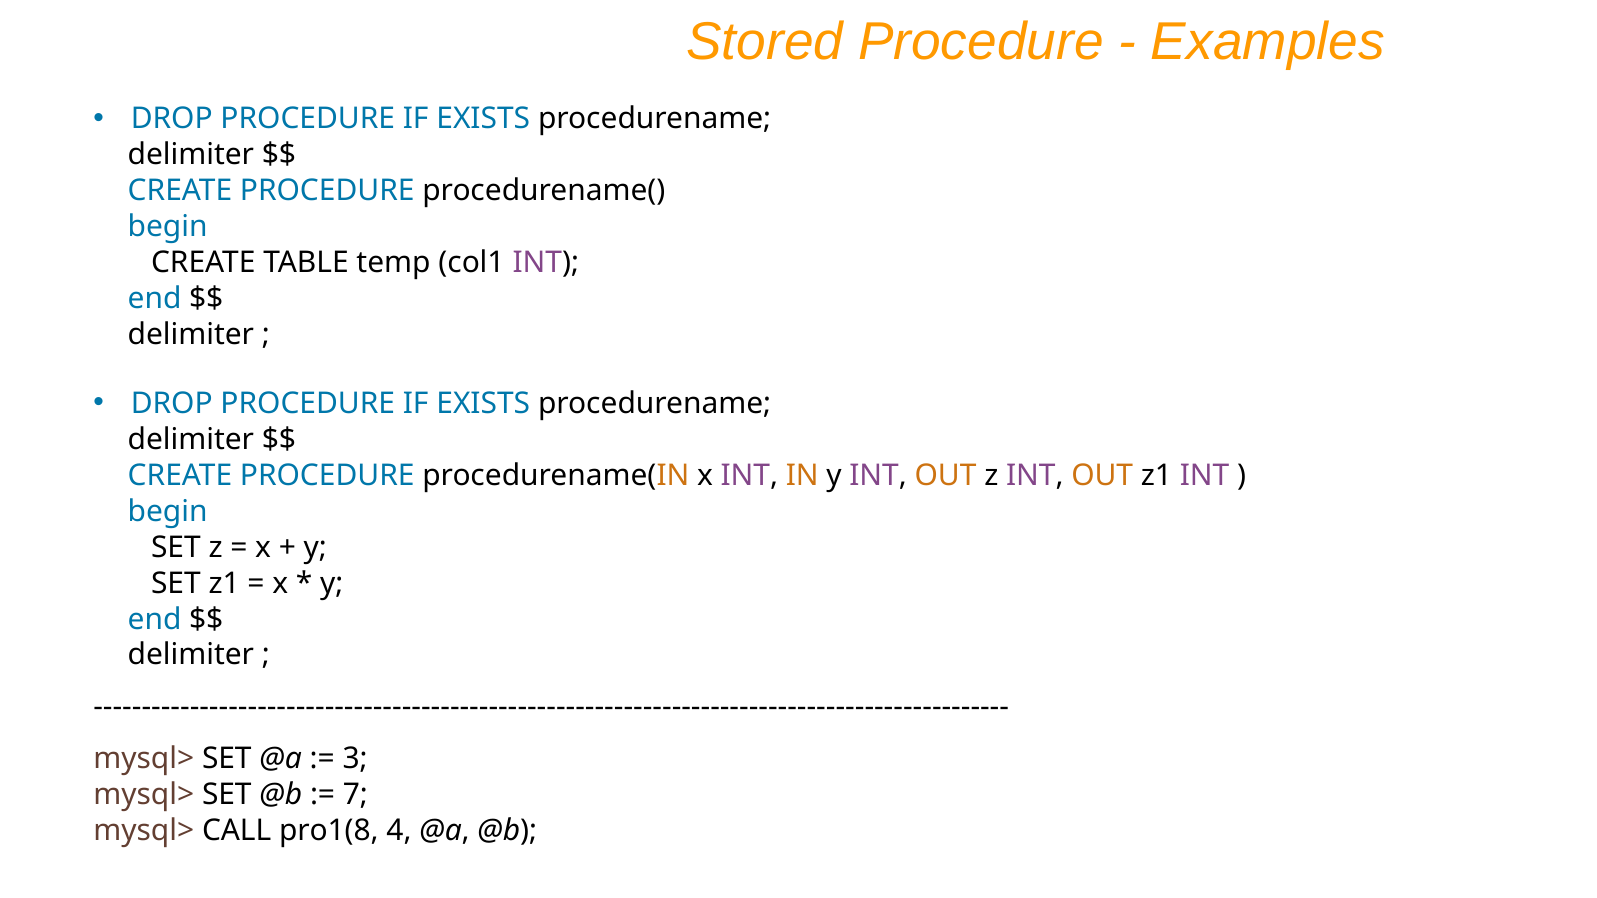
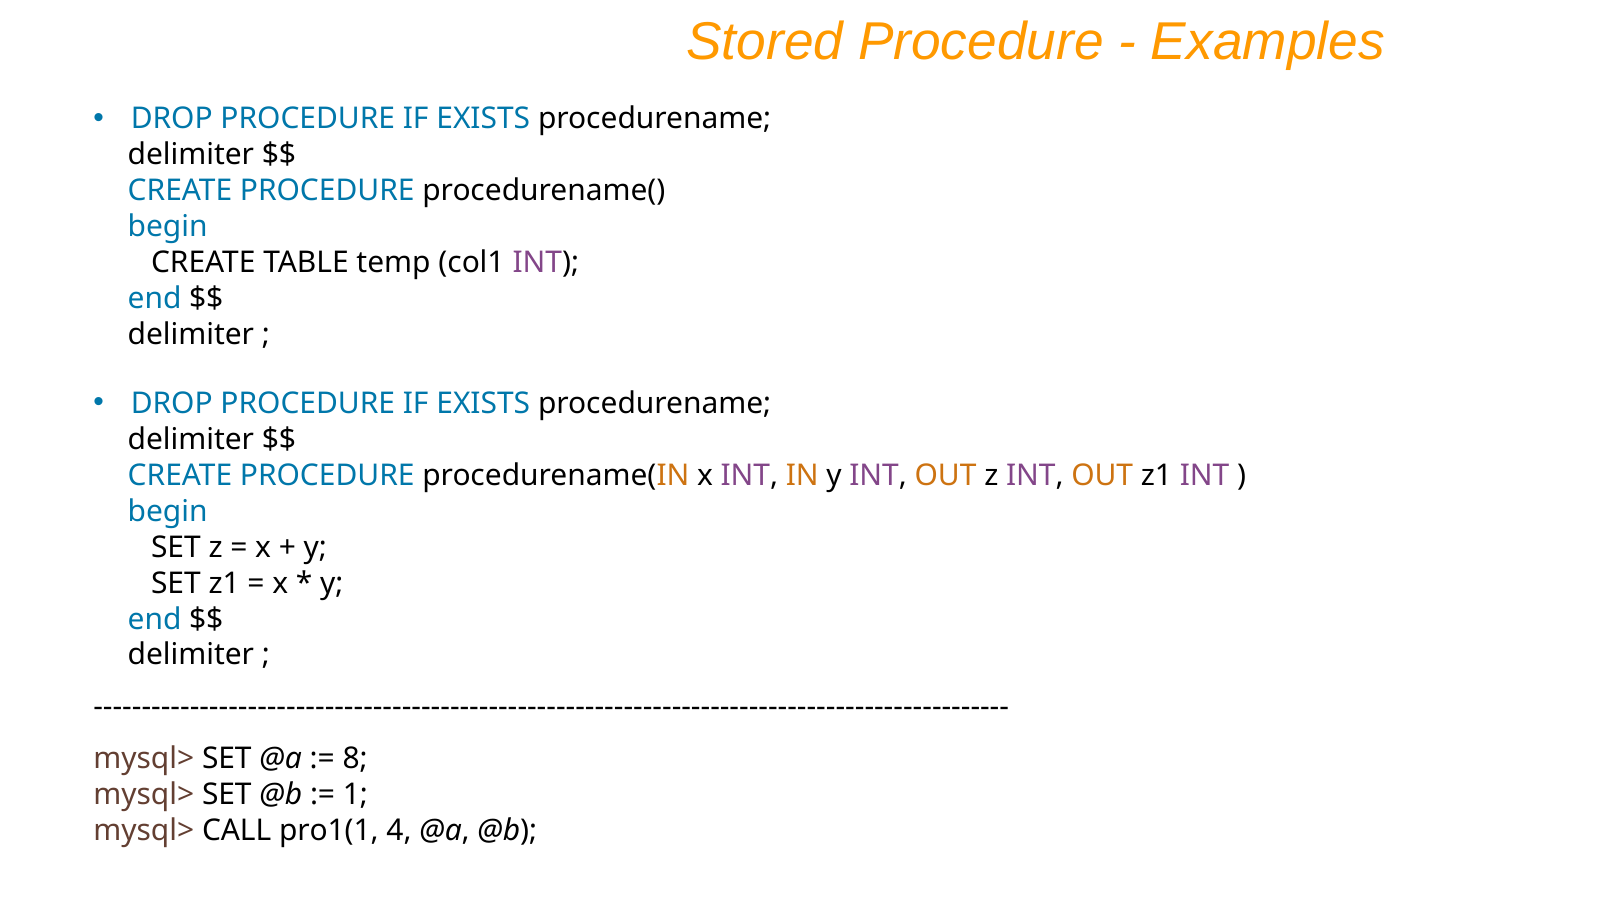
3: 3 -> 8 (355, 759)
7: 7 -> 1 (355, 795)
pro1(8: pro1(8 -> pro1(1 (329, 831)
